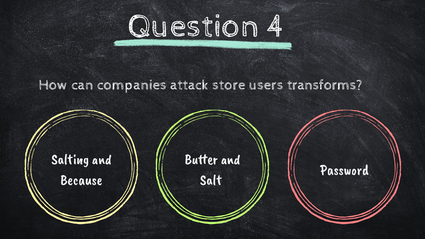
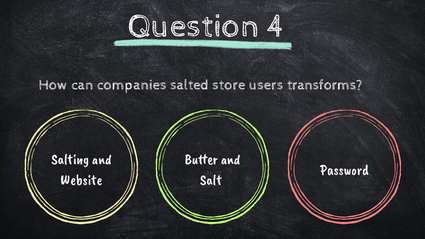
attack: attack -> salted (189, 85)
Because: Because -> Website (81, 180)
